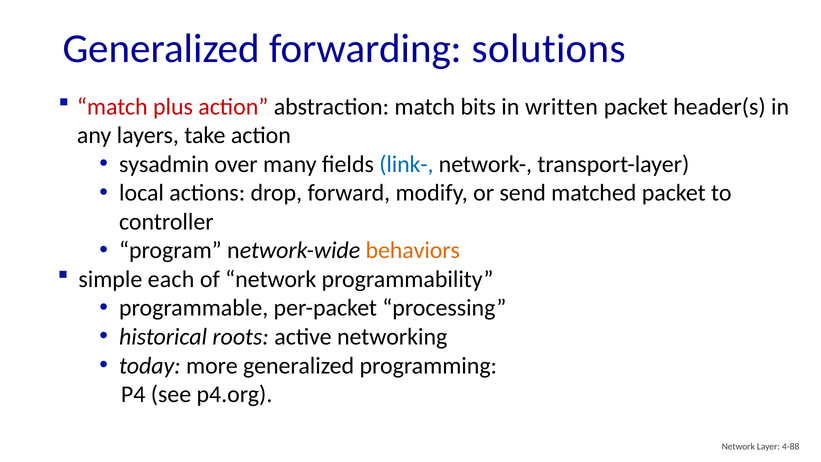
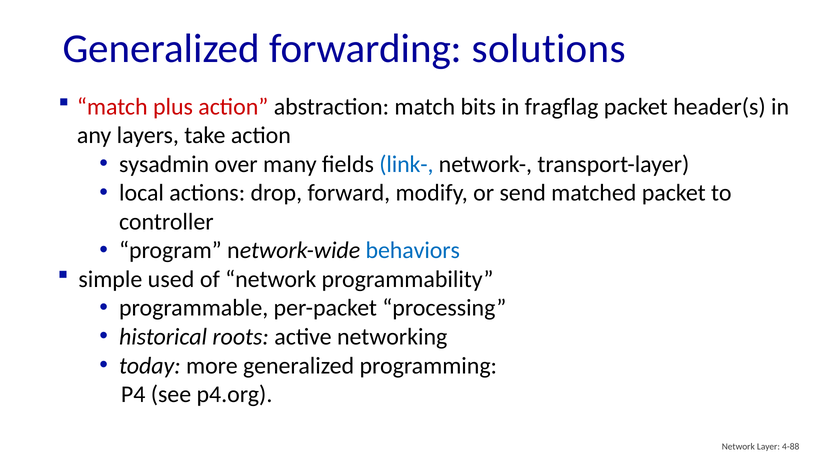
written: written -> fragflag (562, 107)
behaviors colour: orange -> blue (413, 250)
each: each -> used (171, 279)
